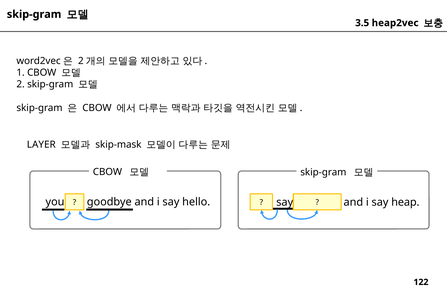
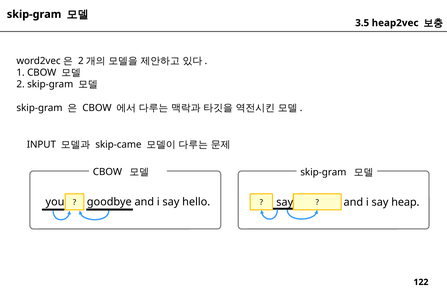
LAYER: LAYER -> INPUT (41, 144)
skip-mask: skip-mask -> skip-came (118, 144)
